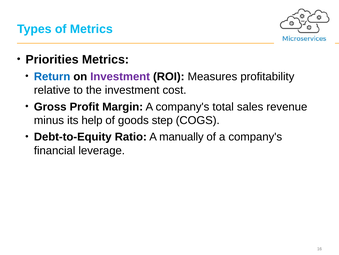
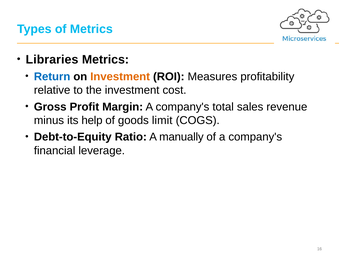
Priorities: Priorities -> Libraries (52, 59)
Investment colour: purple -> orange (120, 76)
step: step -> limit (162, 120)
